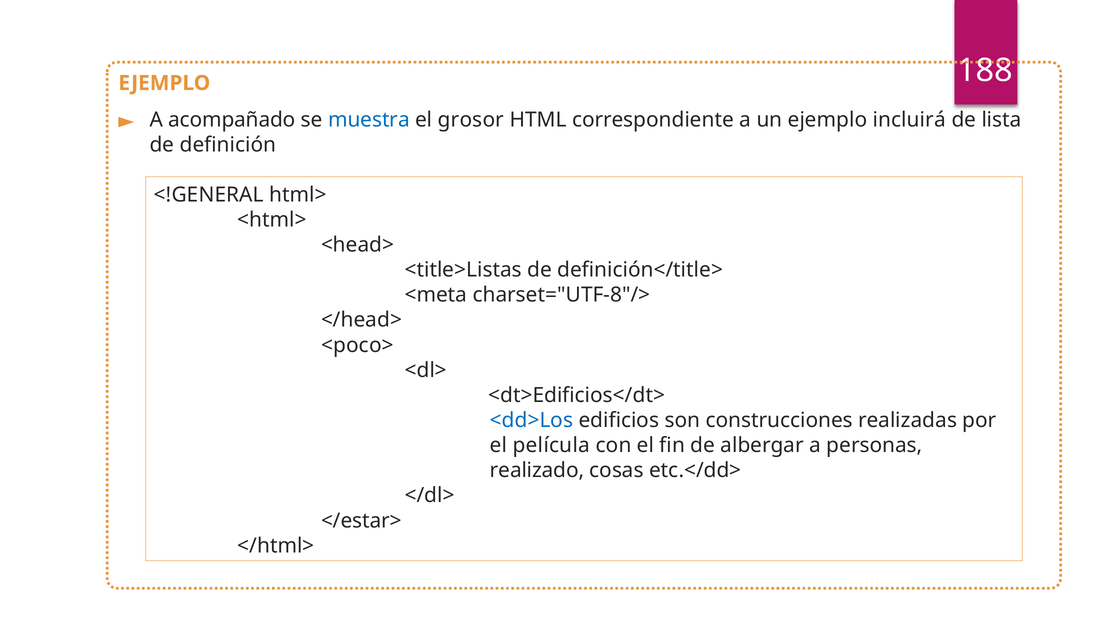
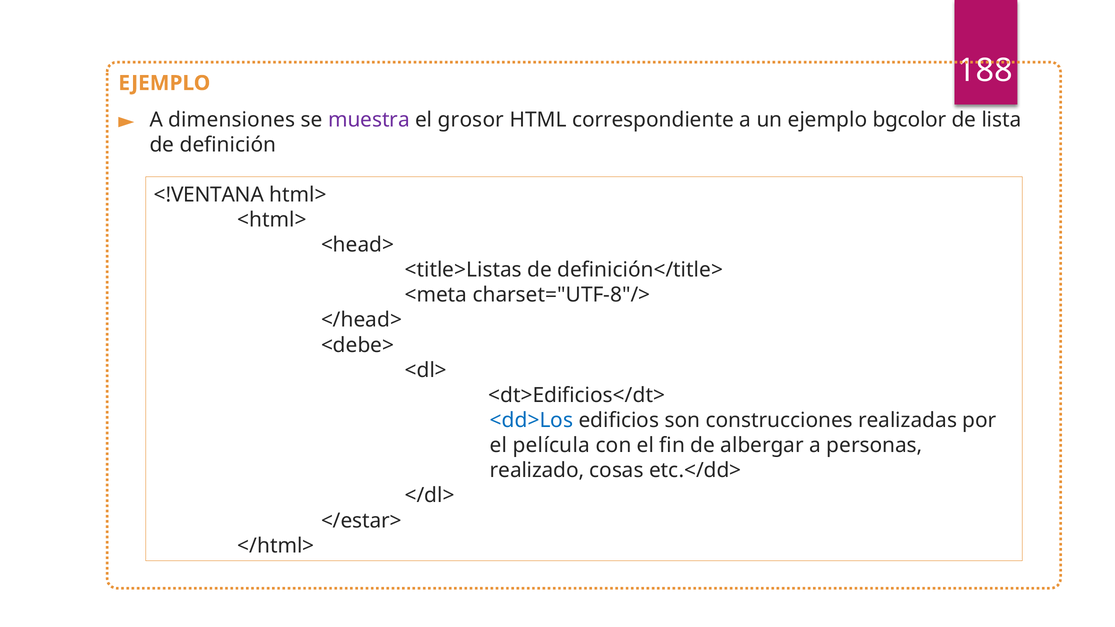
acompañado: acompañado -> dimensiones (232, 120)
muestra colour: blue -> purple (369, 120)
incluirá: incluirá -> bgcolor (909, 120)
<!GENERAL: <!GENERAL -> <!VENTANA (209, 195)
<poco>: <poco> -> <debe> (358, 345)
